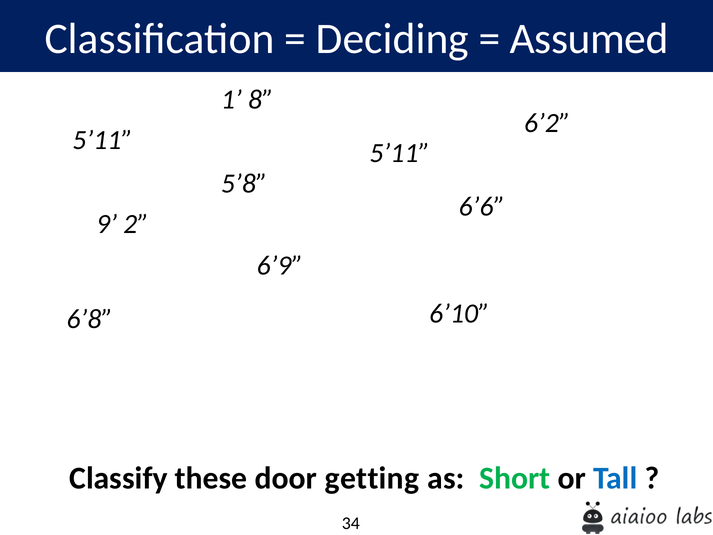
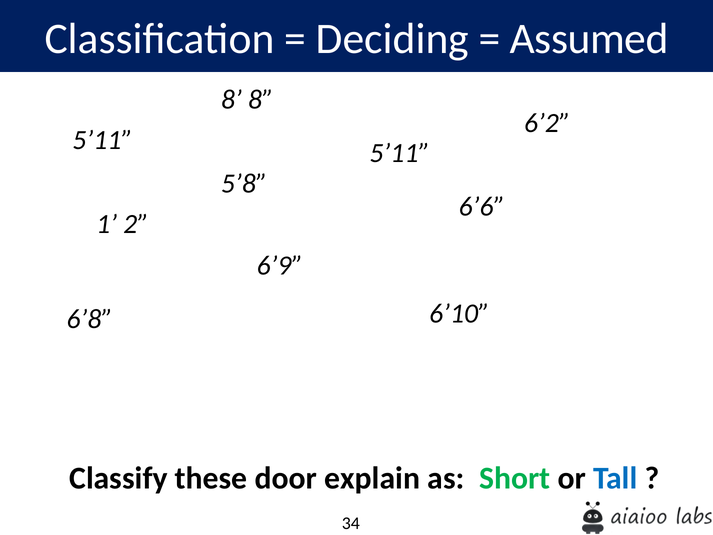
1: 1 -> 8 (231, 99)
9: 9 -> 1 (107, 224)
getting: getting -> explain (372, 478)
